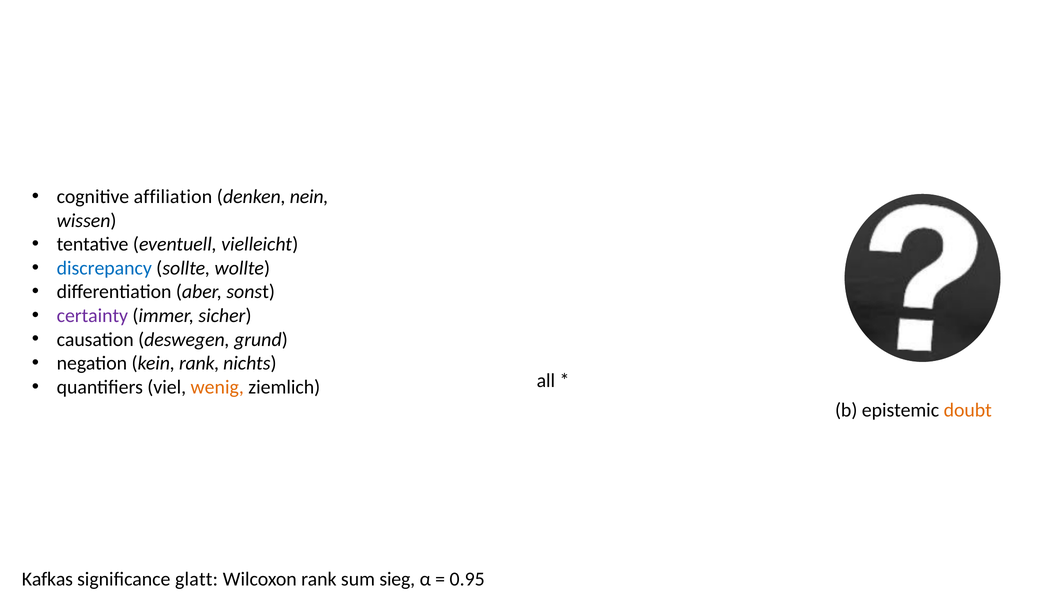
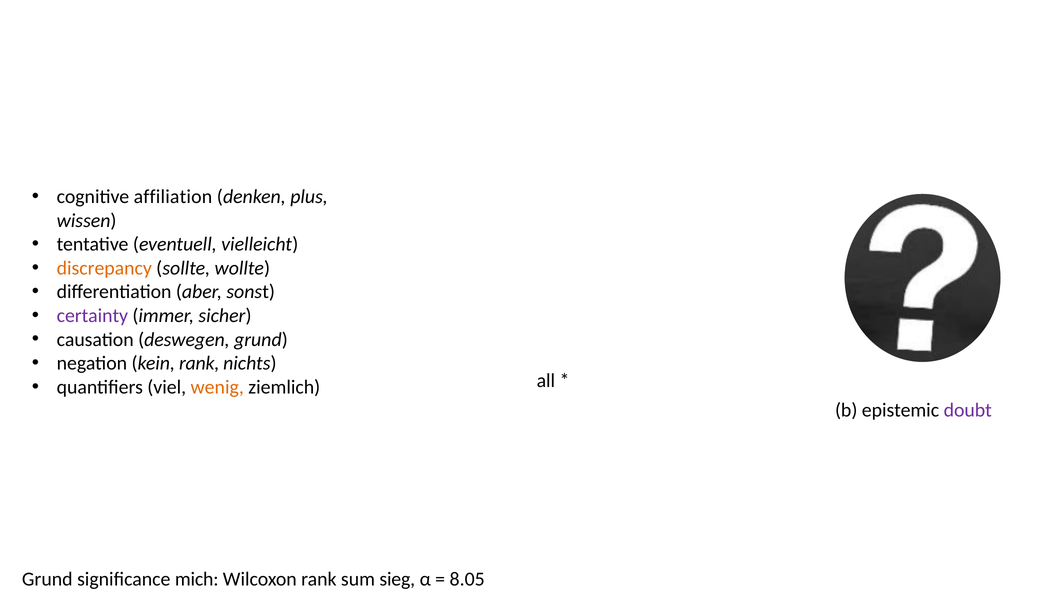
nein: nein -> plus (309, 197)
discrepancy colour: blue -> orange (104, 268)
doubt colour: orange -> purple (968, 410)
Kafkas: Kafkas -> Grund (47, 579)
glatt: glatt -> mich (197, 579)
0.95: 0.95 -> 8.05 (467, 579)
